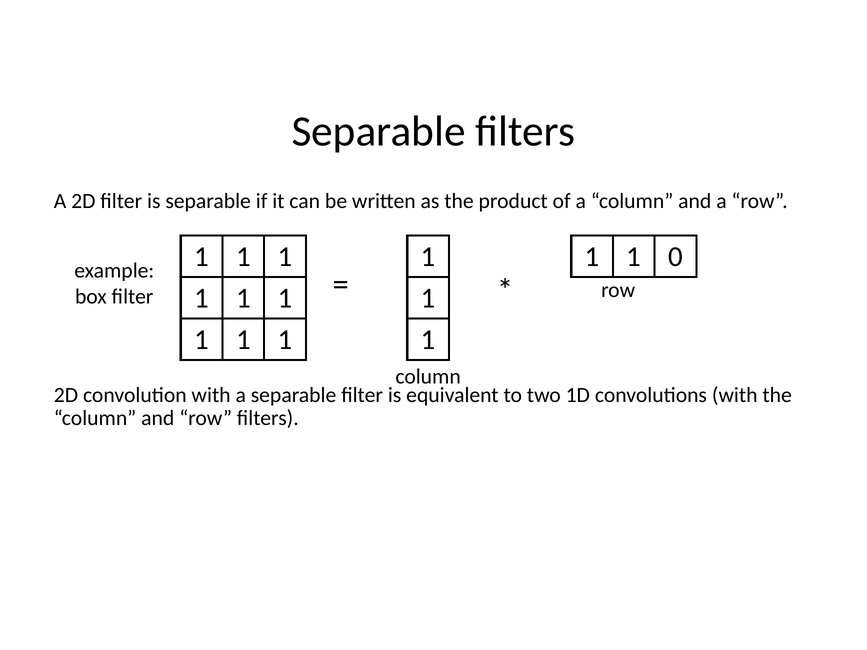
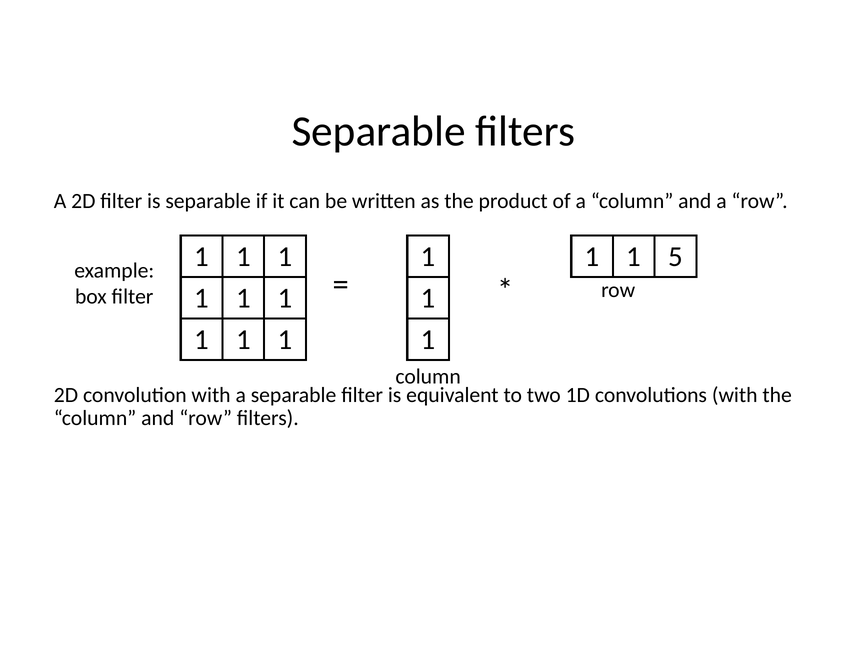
0: 0 -> 5 (676, 257)
